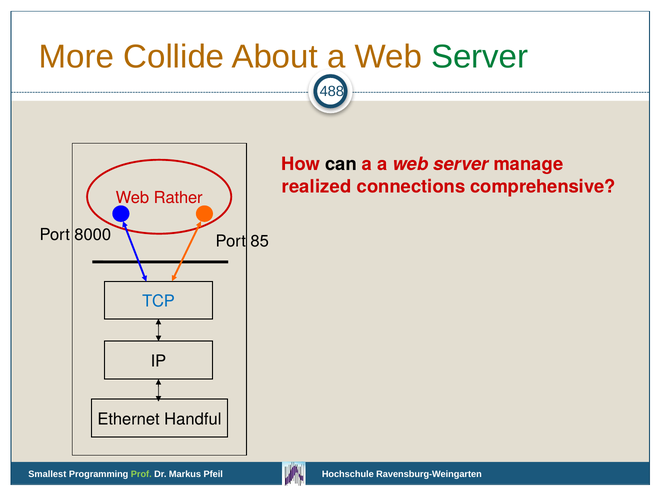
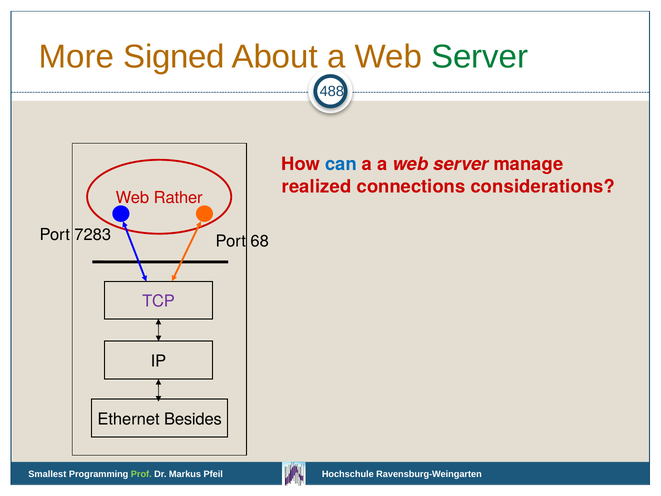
Collide: Collide -> Signed (174, 57)
can colour: black -> blue (341, 164)
comprehensive: comprehensive -> considerations (543, 186)
8000: 8000 -> 7283 (93, 235)
85: 85 -> 68 (260, 241)
TCP colour: blue -> purple (159, 301)
Handful: Handful -> Besides (193, 419)
